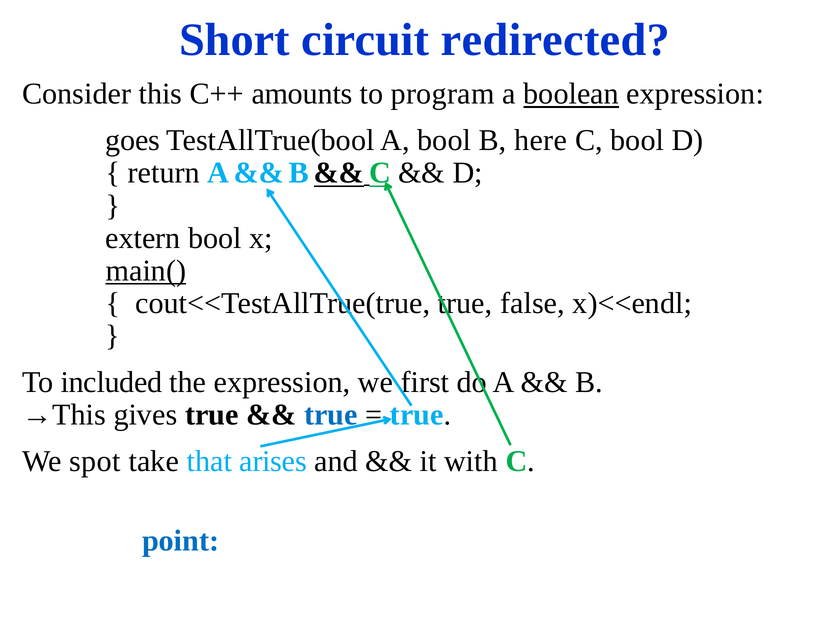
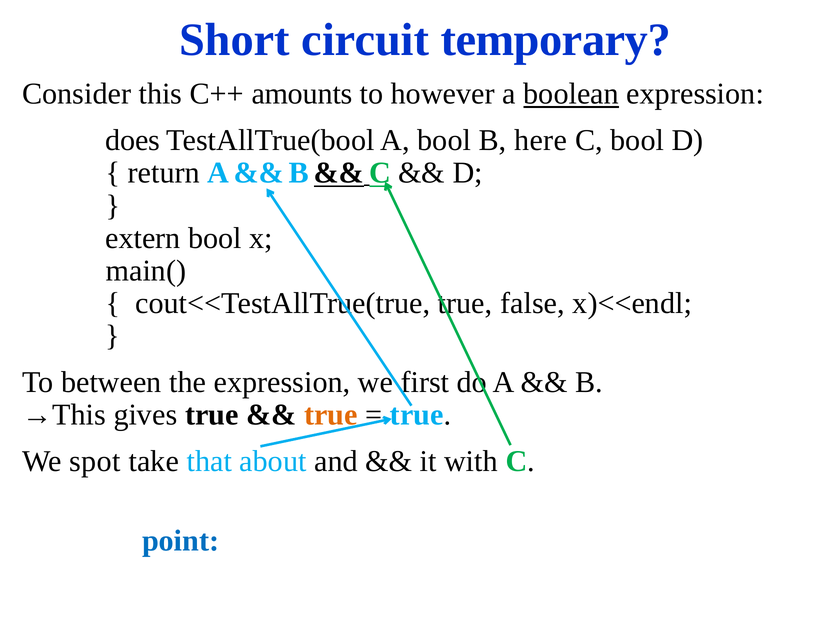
redirected: redirected -> temporary (556, 40)
program: program -> however (443, 94)
goes: goes -> does (133, 140)
main( underline: present -> none (146, 271)
included: included -> between (111, 382)
true colour: blue -> orange (331, 415)
arises: arises -> about (273, 461)
